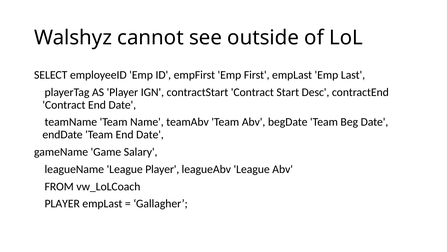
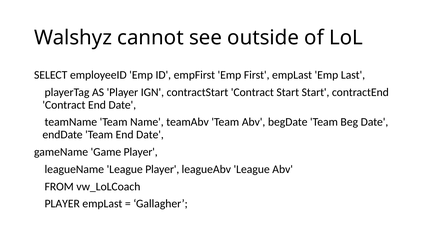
Start Desc: Desc -> Start (316, 92)
Game Salary: Salary -> Player (141, 152)
